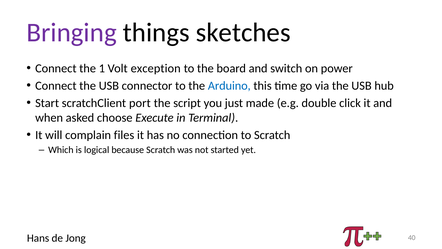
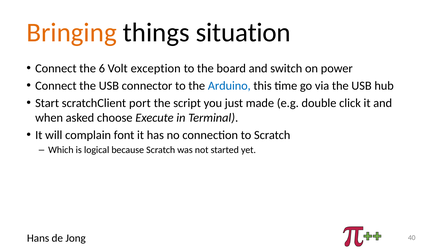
Bringing colour: purple -> orange (72, 33)
sketches: sketches -> situation (243, 33)
1: 1 -> 6 (102, 68)
files: files -> font (124, 135)
